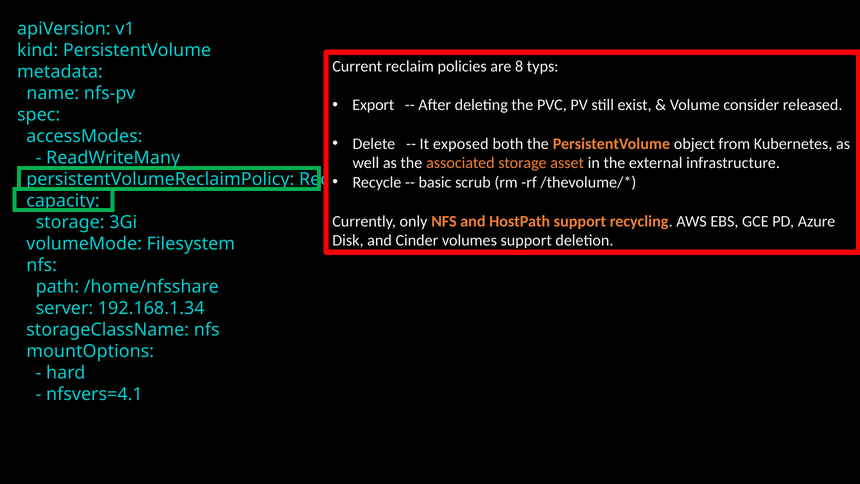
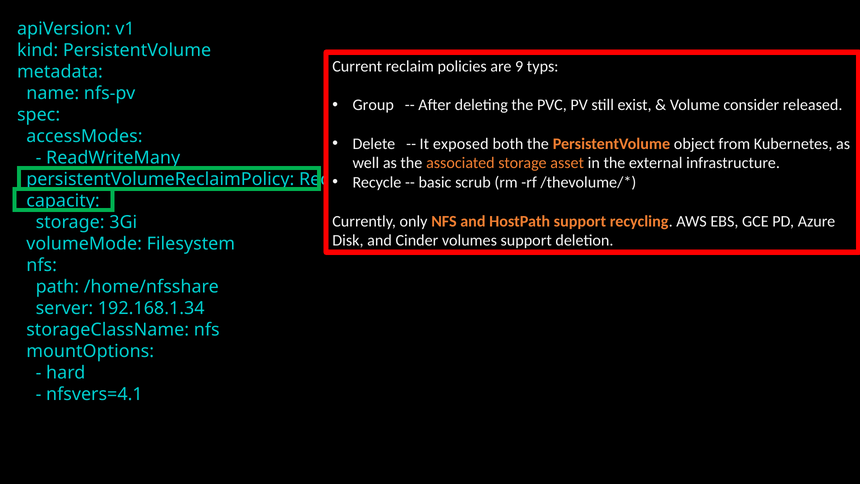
8: 8 -> 9 (519, 66)
Export: Export -> Group (373, 105)
